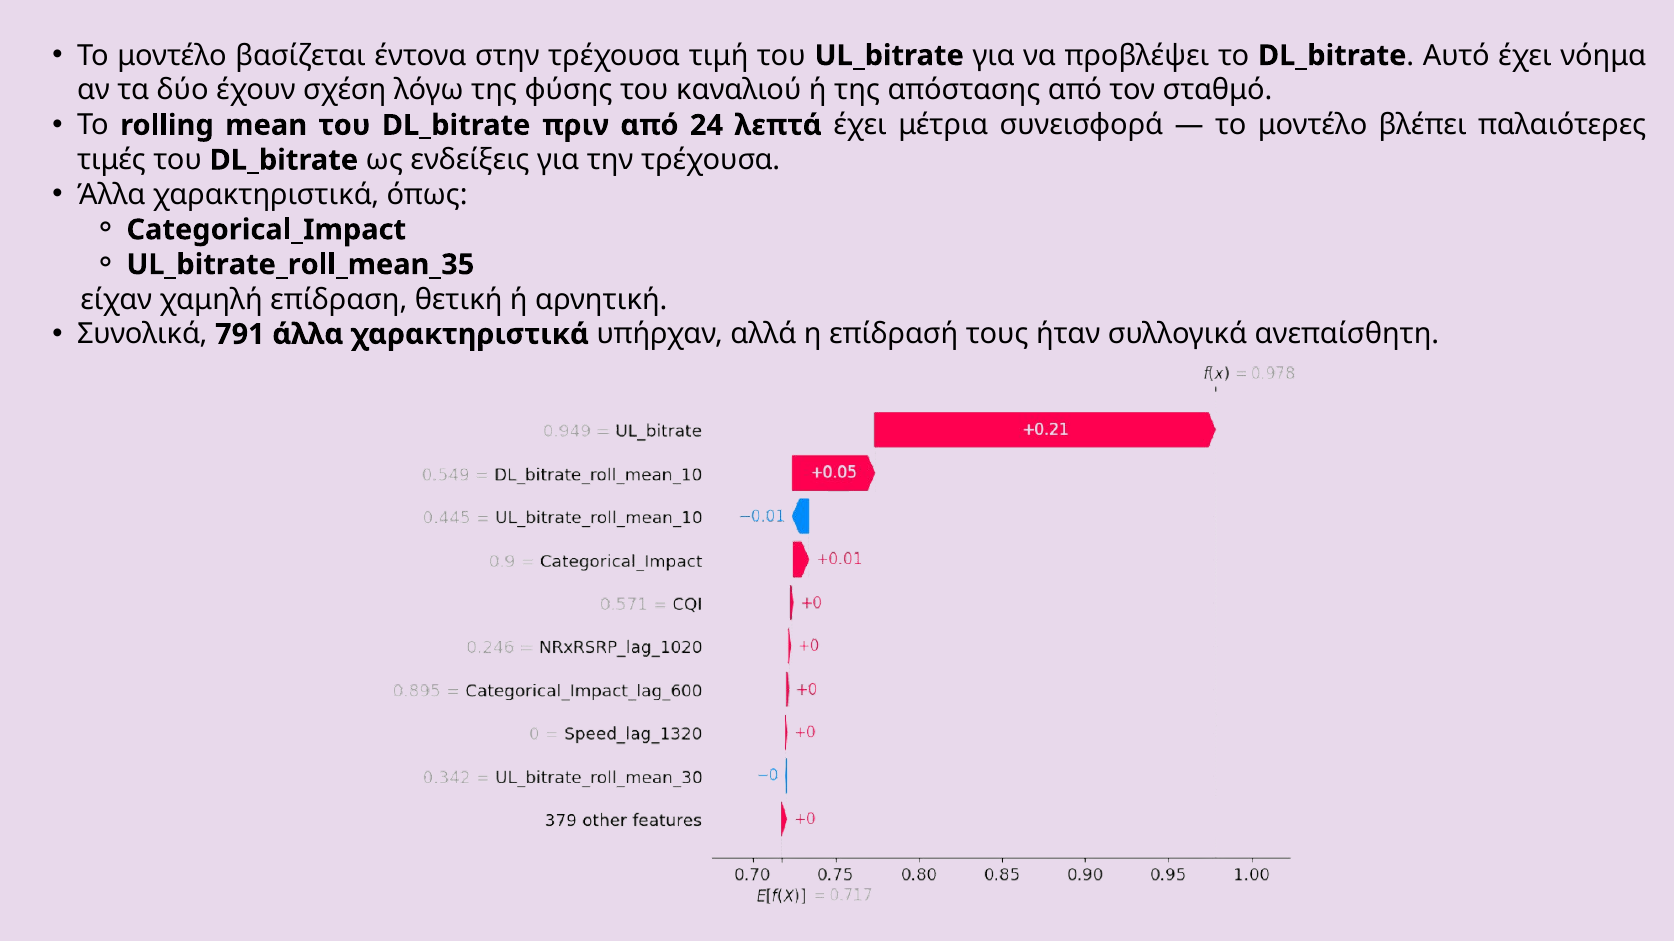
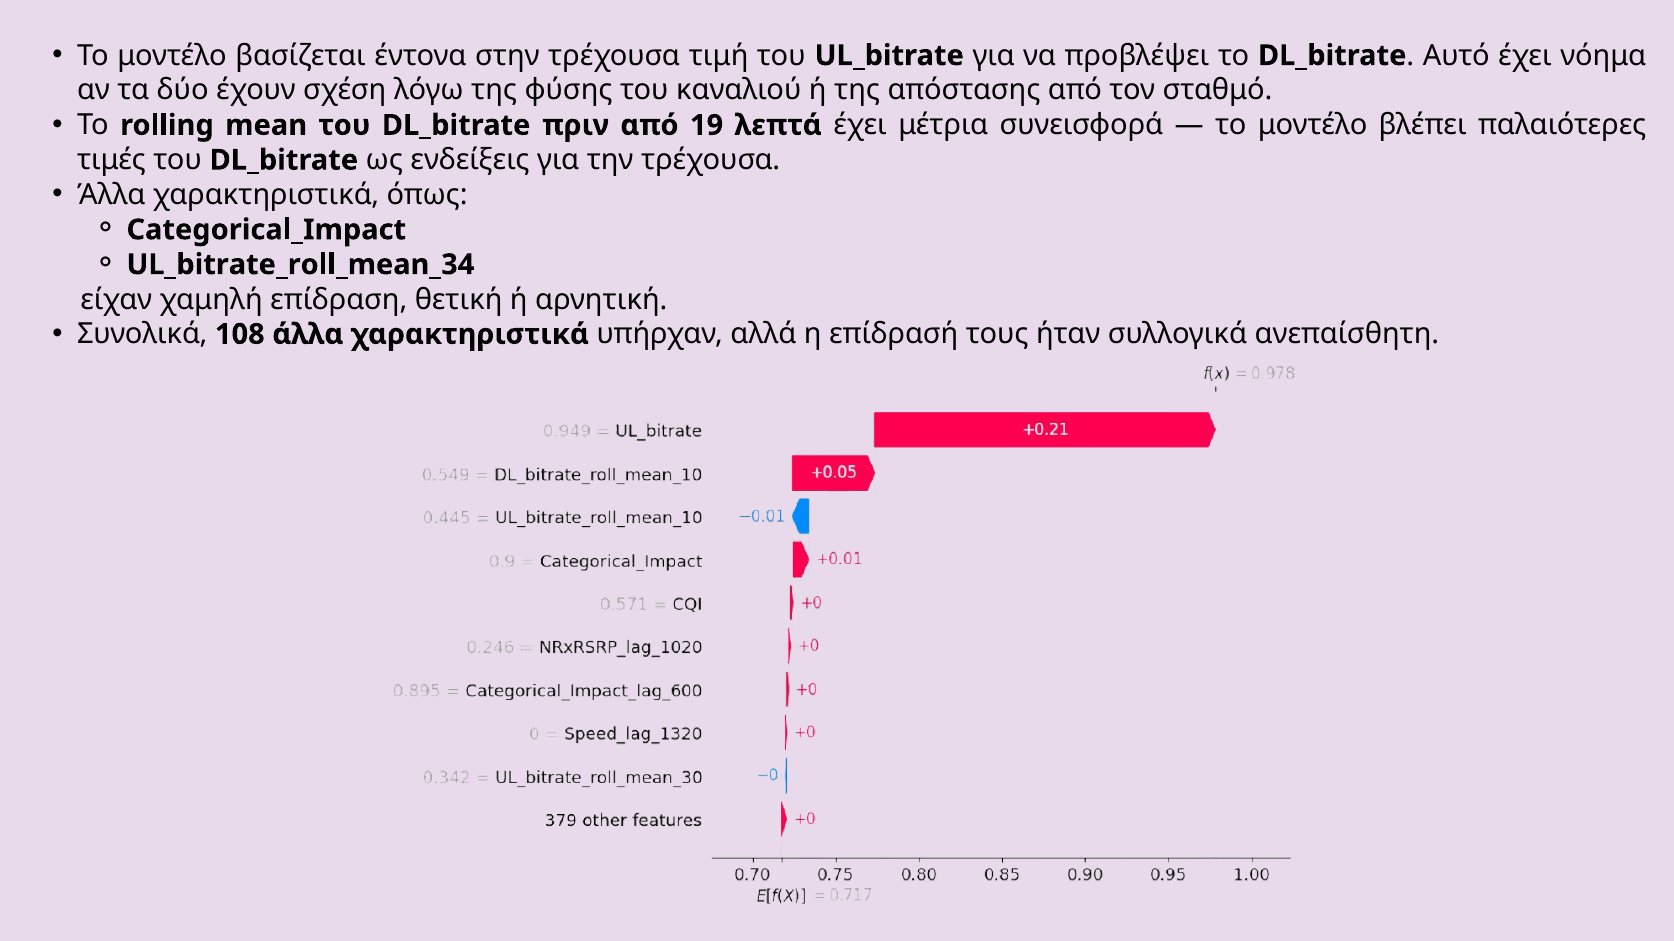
24: 24 -> 19 (707, 125)
UL_bitrate_roll_mean_35: UL_bitrate_roll_mean_35 -> UL_bitrate_roll_mean_34 (300, 265)
791: 791 -> 108 (240, 335)
